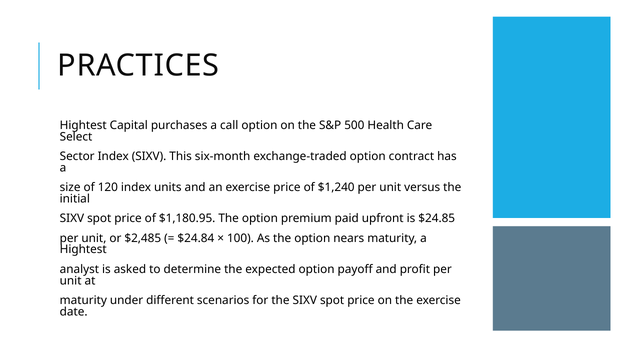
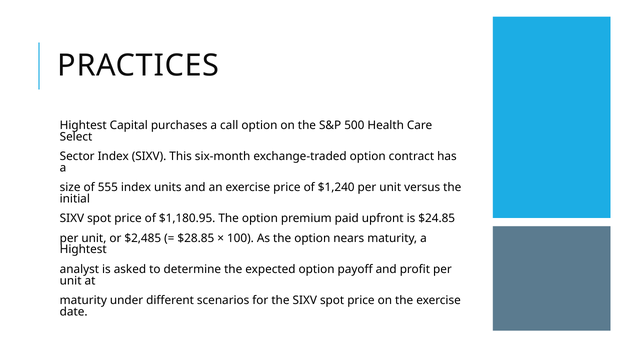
120: 120 -> 555 (108, 187)
$24.84: $24.84 -> $28.85 (196, 238)
